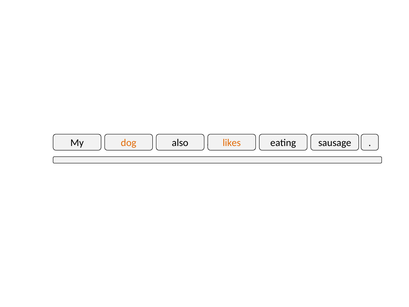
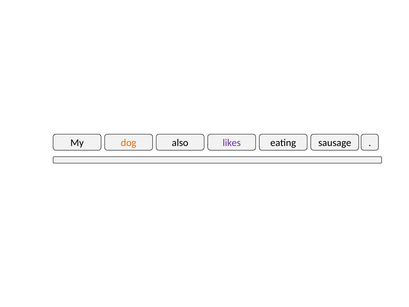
likes colour: orange -> purple (232, 143)
